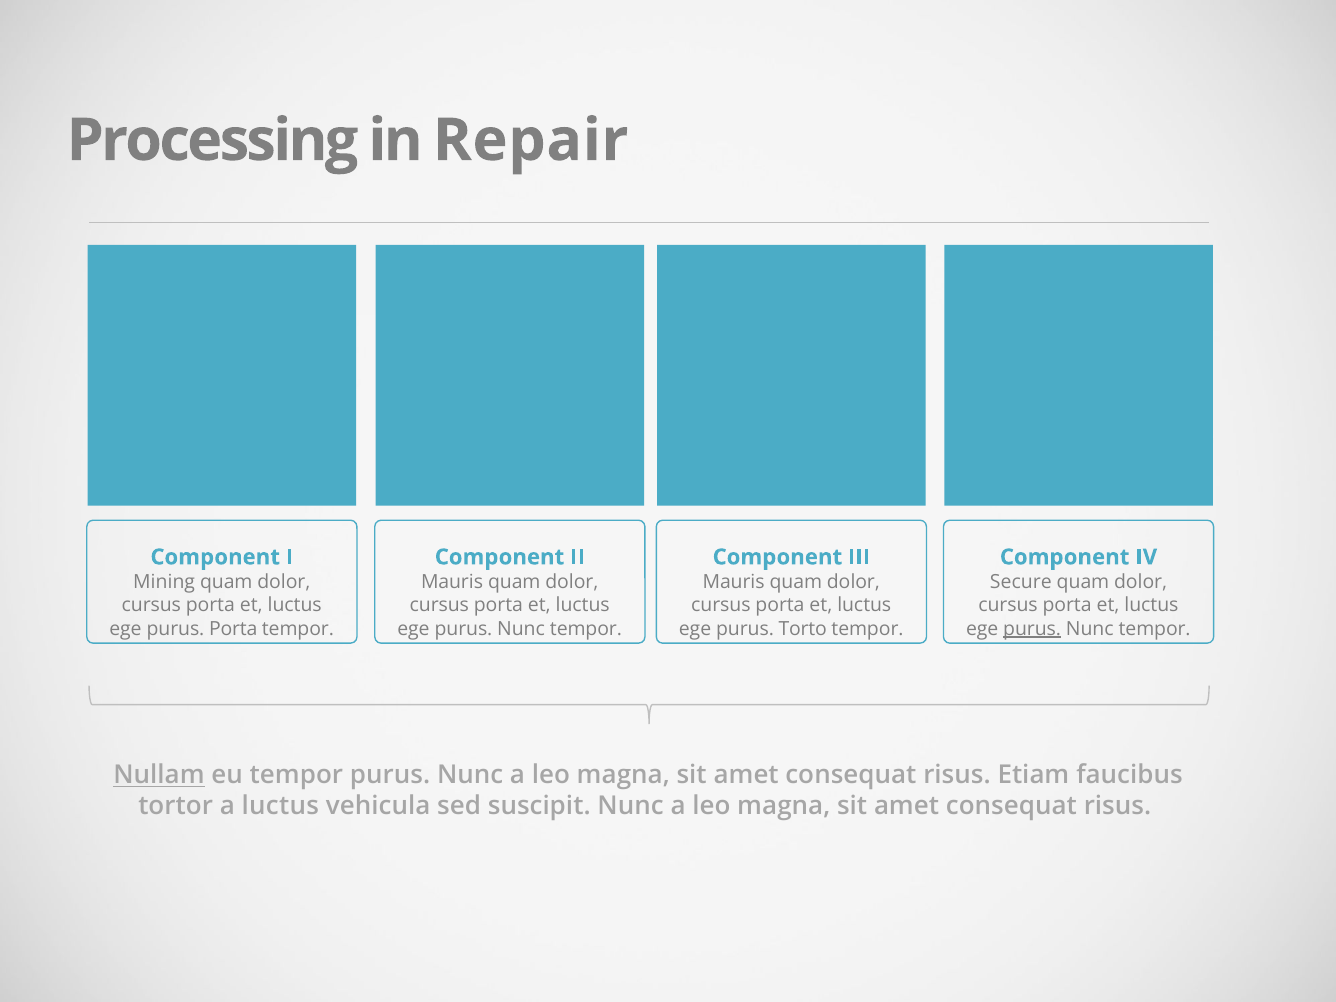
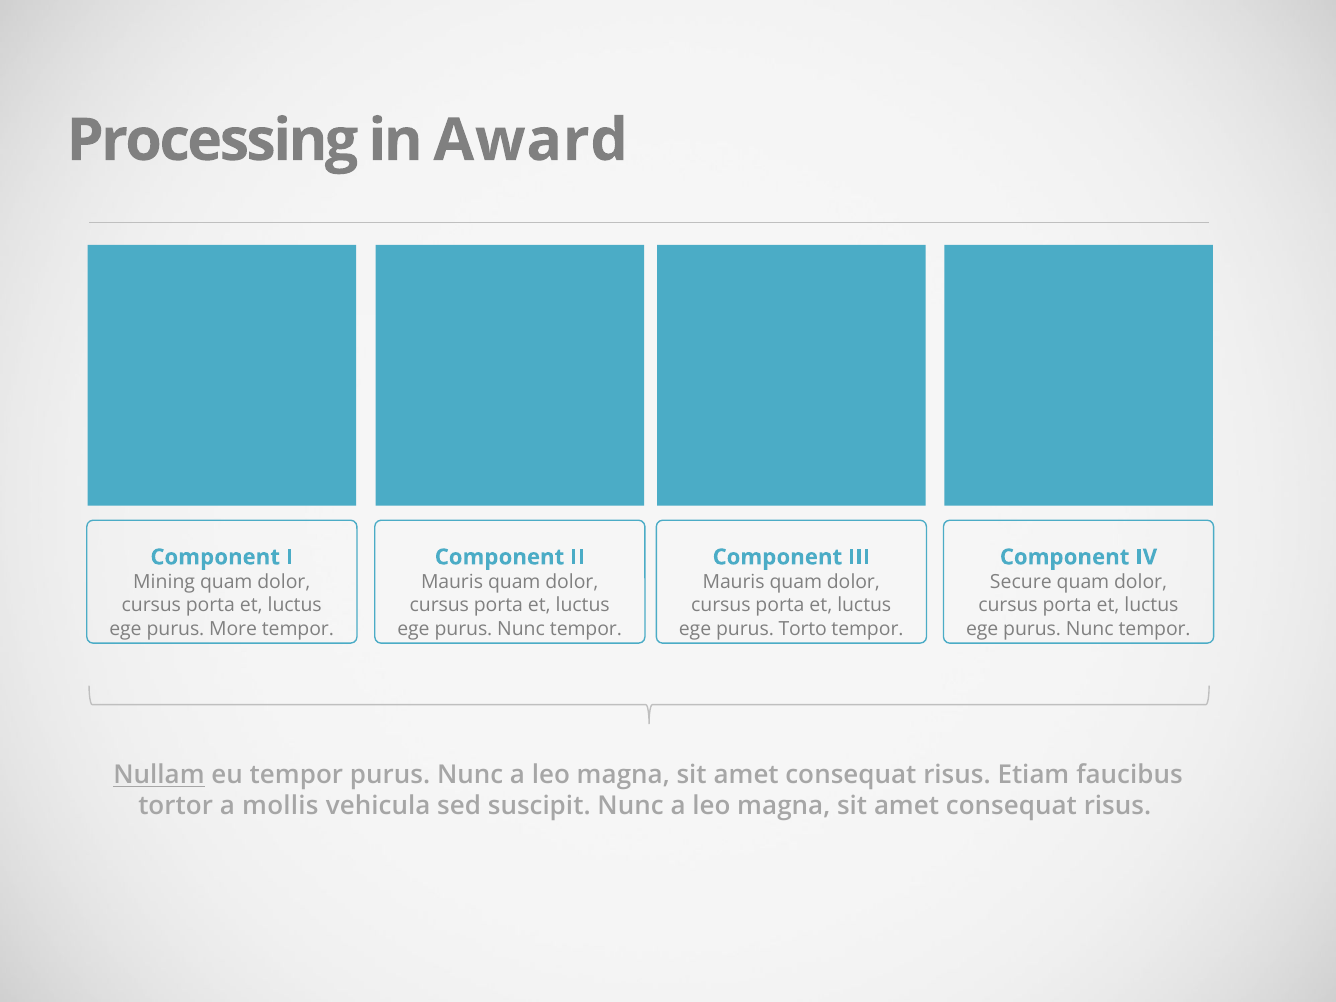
Repair: Repair -> Award (531, 140)
purus Porta: Porta -> More (233, 629)
purus underline: present -> none (1032, 629)
a luctus: luctus -> mollis (280, 806)
